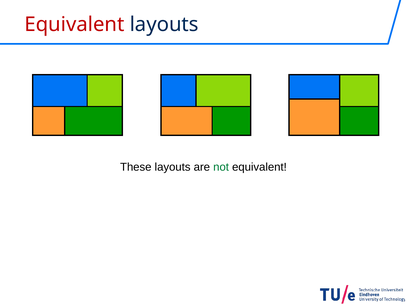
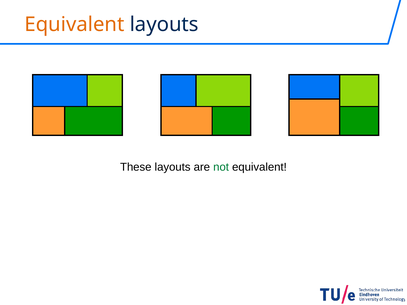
Equivalent colour: red -> orange (74, 24)
